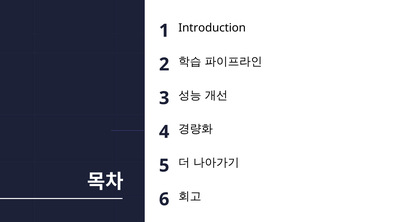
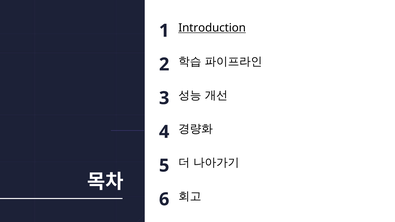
Introduction underline: none -> present (212, 28)
